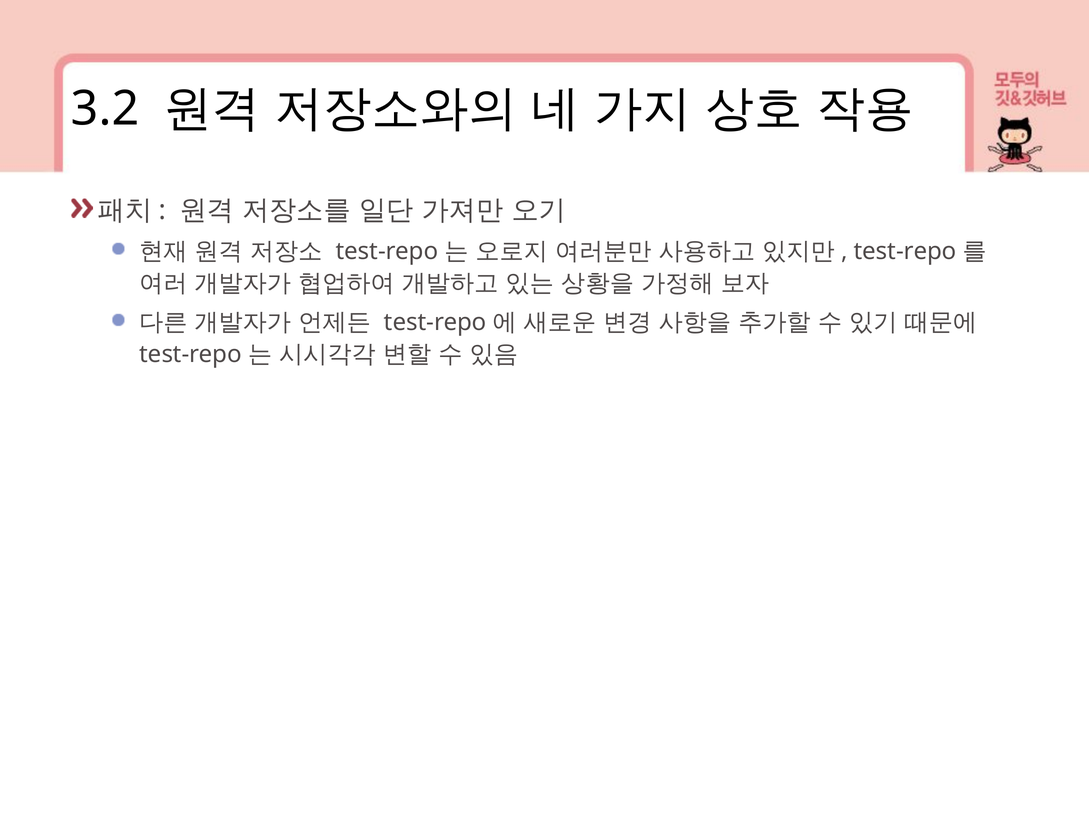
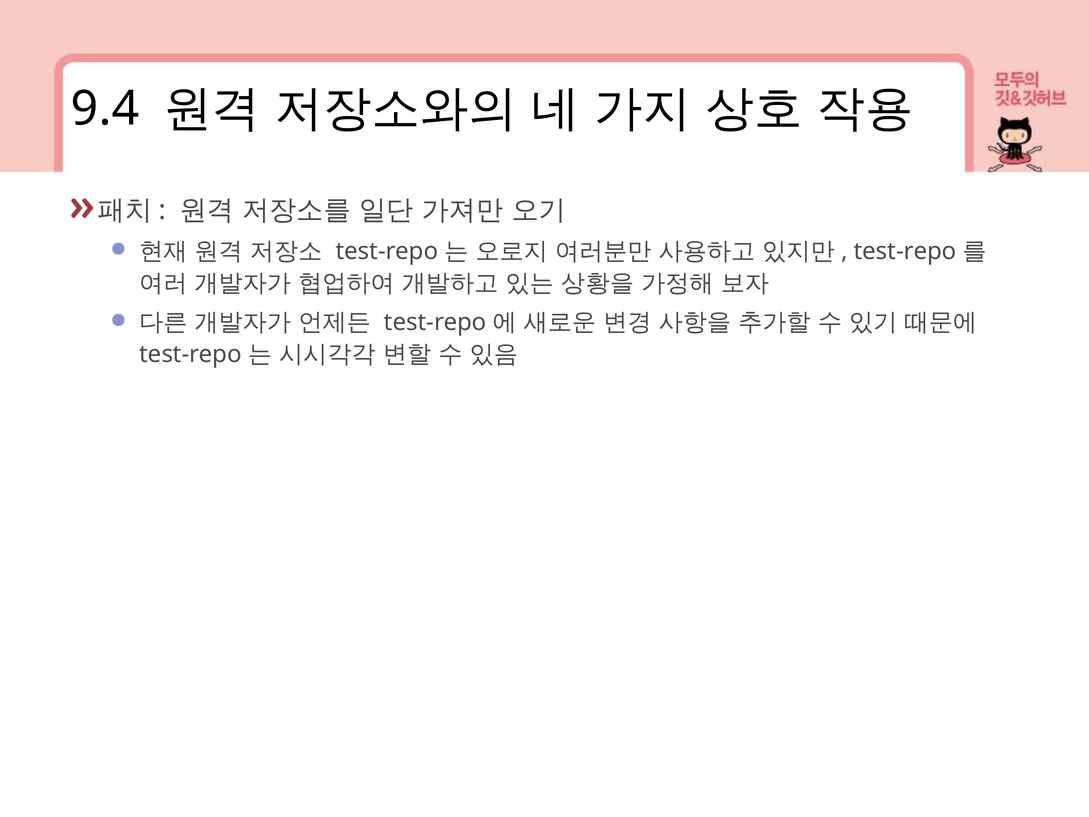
3.2: 3.2 -> 9.4 (105, 109)
